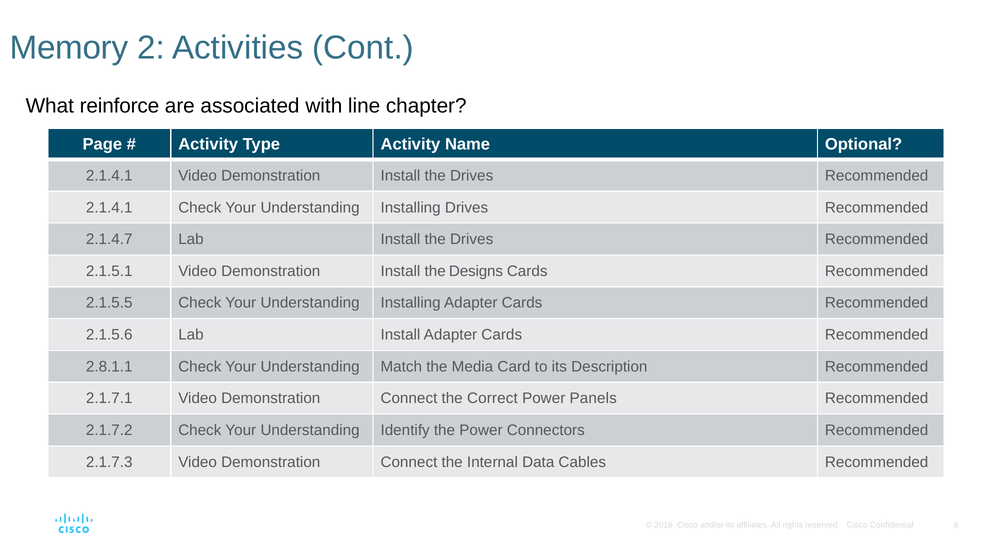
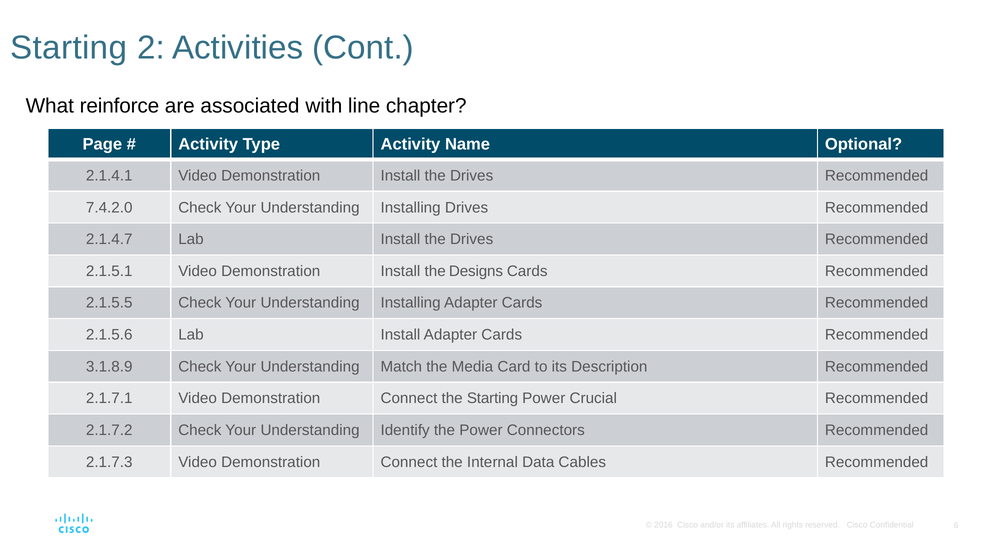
Memory: Memory -> Starting (69, 48)
2.1.4.1: 2.1.4.1 -> 7.4.2.0 (109, 208)
2.8.1.1: 2.8.1.1 -> 3.1.8.9 (109, 367)
the Correct: Correct -> Starting (493, 399)
Panels: Panels -> Crucial (593, 399)
